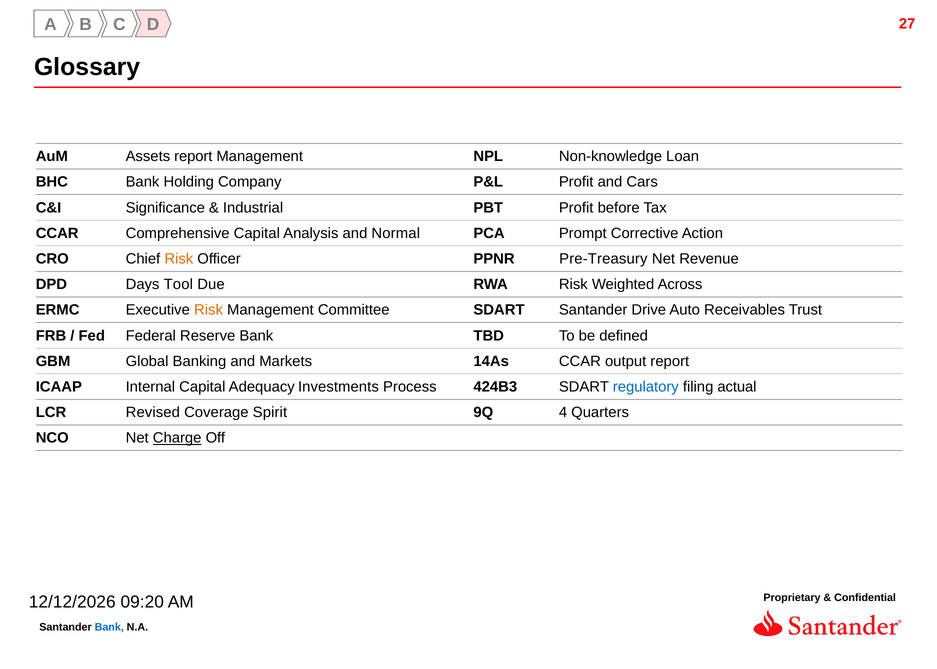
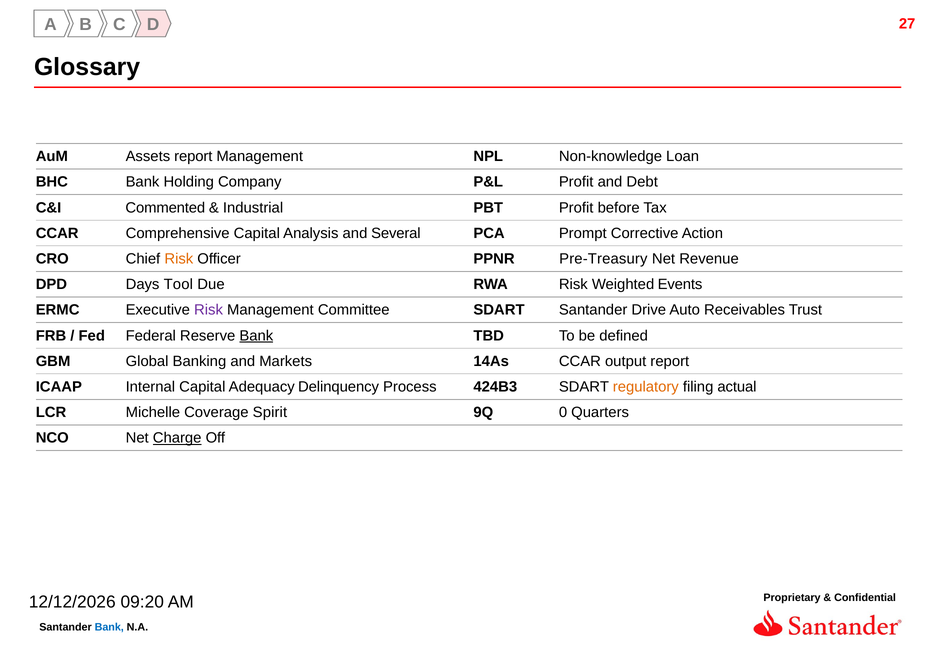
Cars: Cars -> Debt (642, 182)
Significance: Significance -> Commented (165, 208)
Normal: Normal -> Several (396, 233)
Across: Across -> Events (680, 285)
Risk colour: orange -> purple (209, 310)
Bank underline: none -> present (256, 336)
Investments: Investments -> Delinquency (338, 387)
regulatory colour: blue -> orange (646, 387)
Revised: Revised -> Michelle (153, 413)
4: 4 -> 0 (563, 413)
